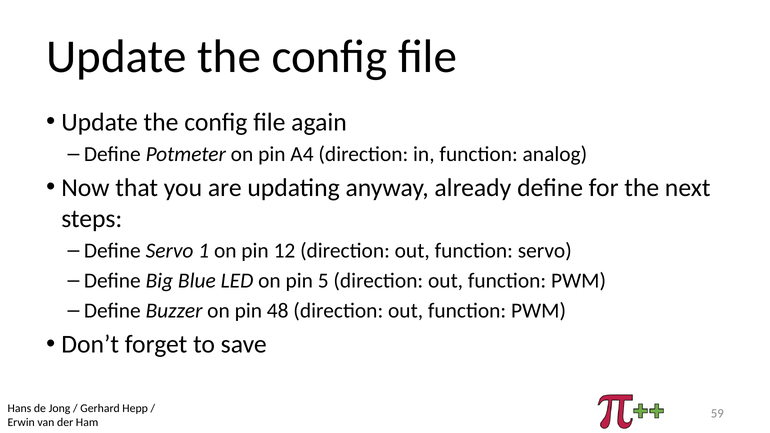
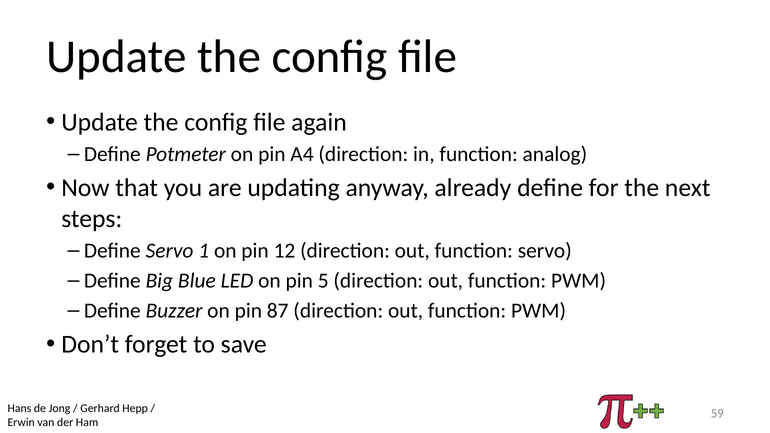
48: 48 -> 87 (278, 311)
